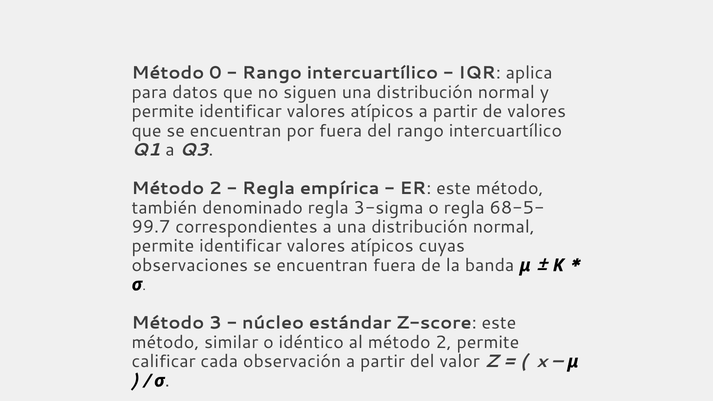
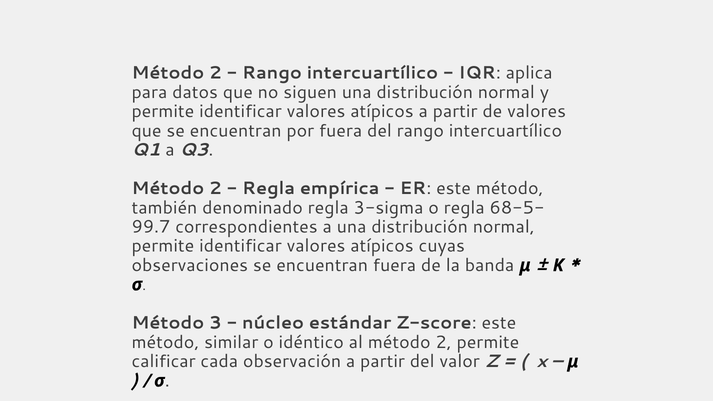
0: 0 -> 2 (215, 73)
